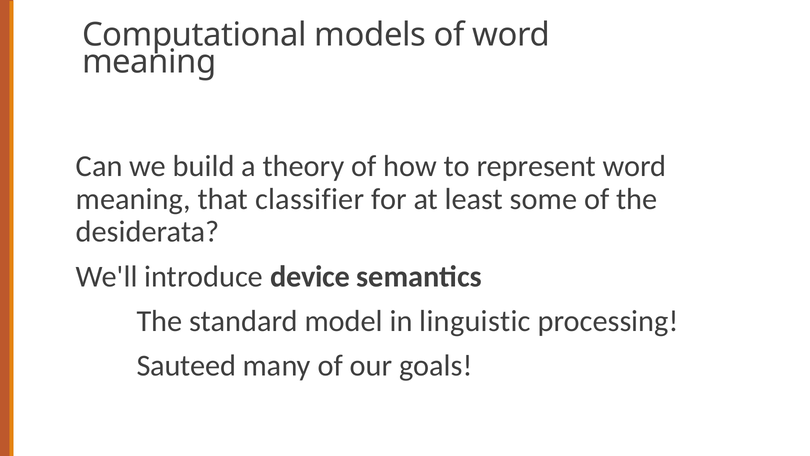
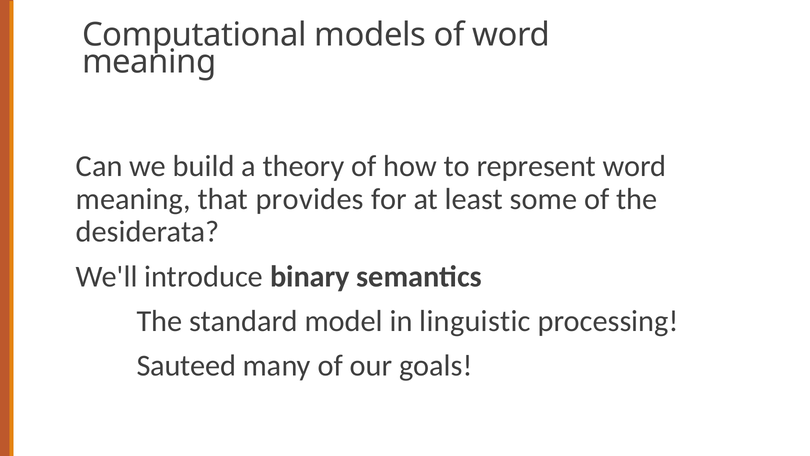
classifier: classifier -> provides (310, 199)
device: device -> binary (310, 276)
